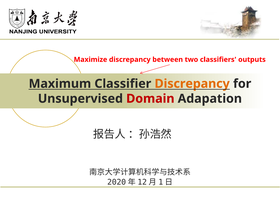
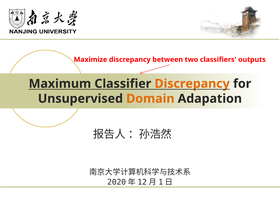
Domain colour: red -> orange (150, 99)
